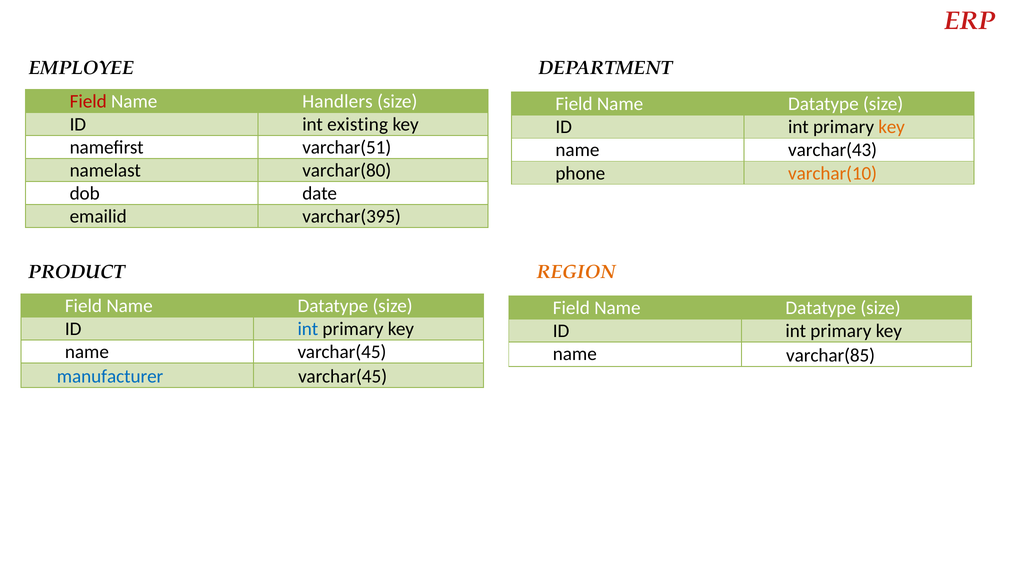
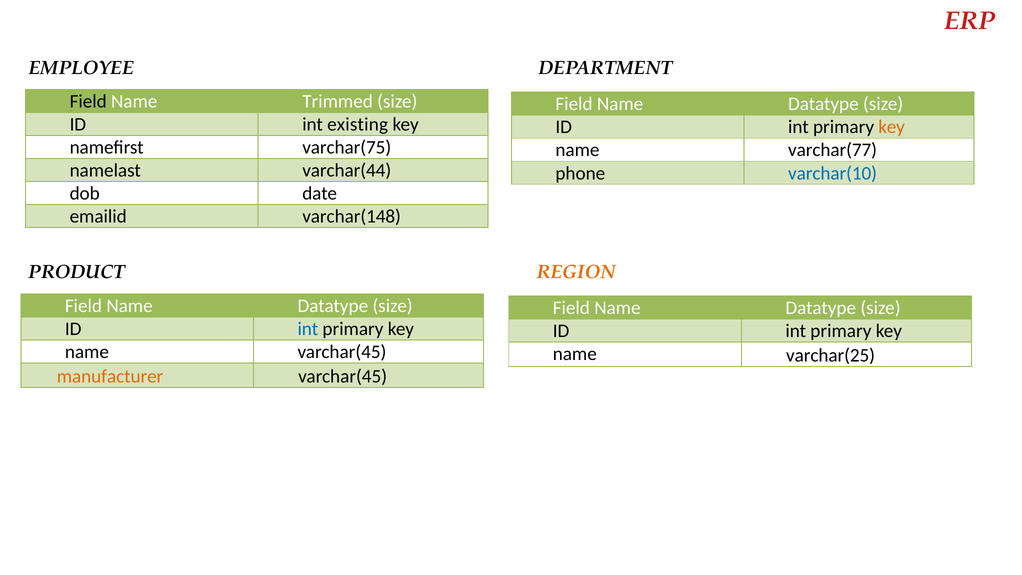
Field colour: red -> black (88, 101)
Handlers: Handlers -> Trimmed (338, 101)
varchar(51: varchar(51 -> varchar(75 (347, 147)
varchar(43: varchar(43 -> varchar(77 (833, 150)
varchar(80: varchar(80 -> varchar(44 (347, 170)
varchar(10 colour: orange -> blue (833, 173)
varchar(395: varchar(395 -> varchar(148 (352, 217)
varchar(85: varchar(85 -> varchar(25 (831, 355)
manufacturer colour: blue -> orange (110, 377)
